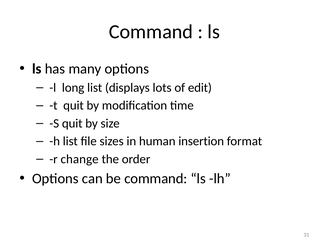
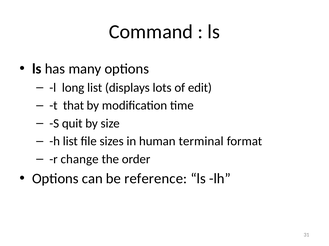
t quit: quit -> that (74, 106)
insertion: insertion -> terminal (201, 142)
be command: command -> reference (156, 179)
